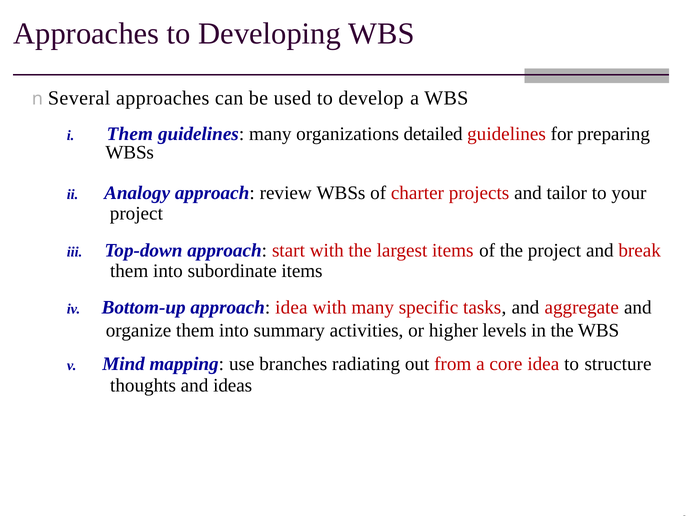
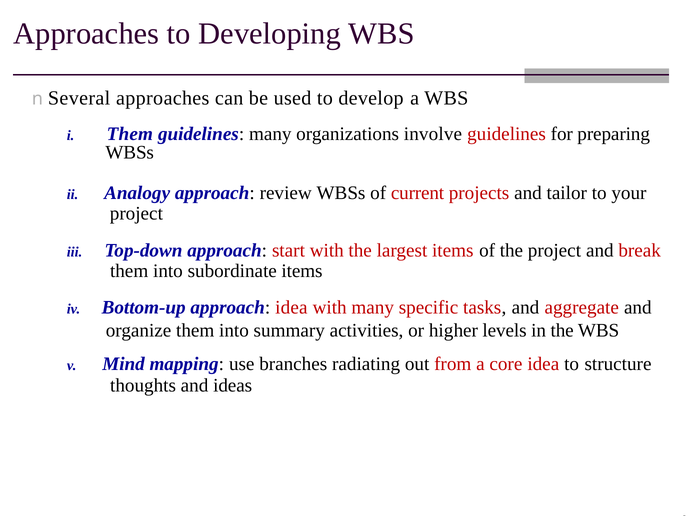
detailed: detailed -> involve (433, 134)
charter: charter -> current (418, 193)
